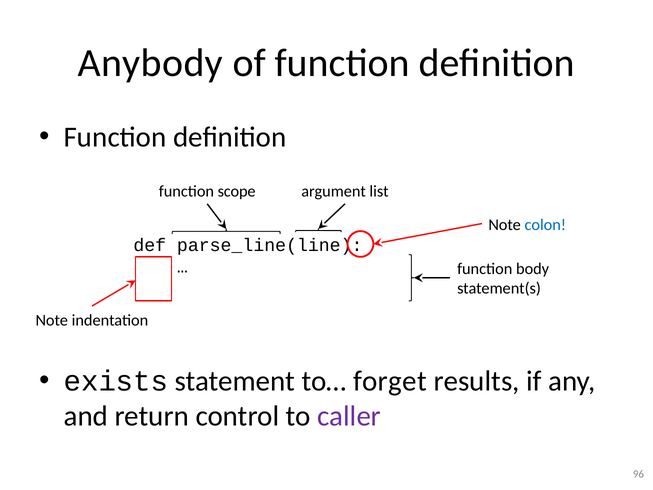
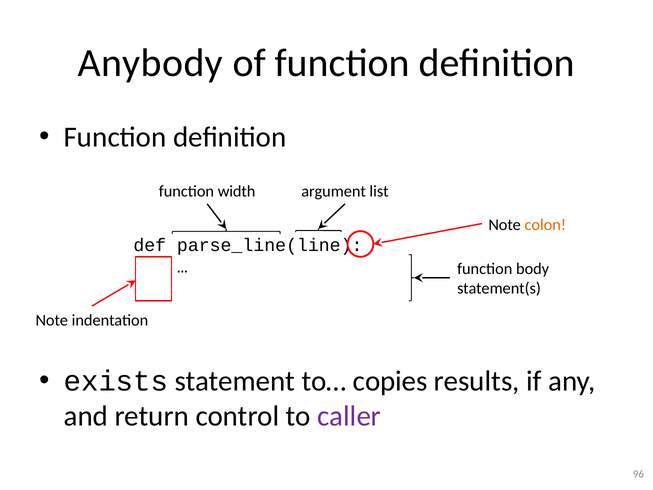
scope: scope -> width (237, 191)
colon colour: blue -> orange (545, 225)
forget: forget -> copies (390, 381)
